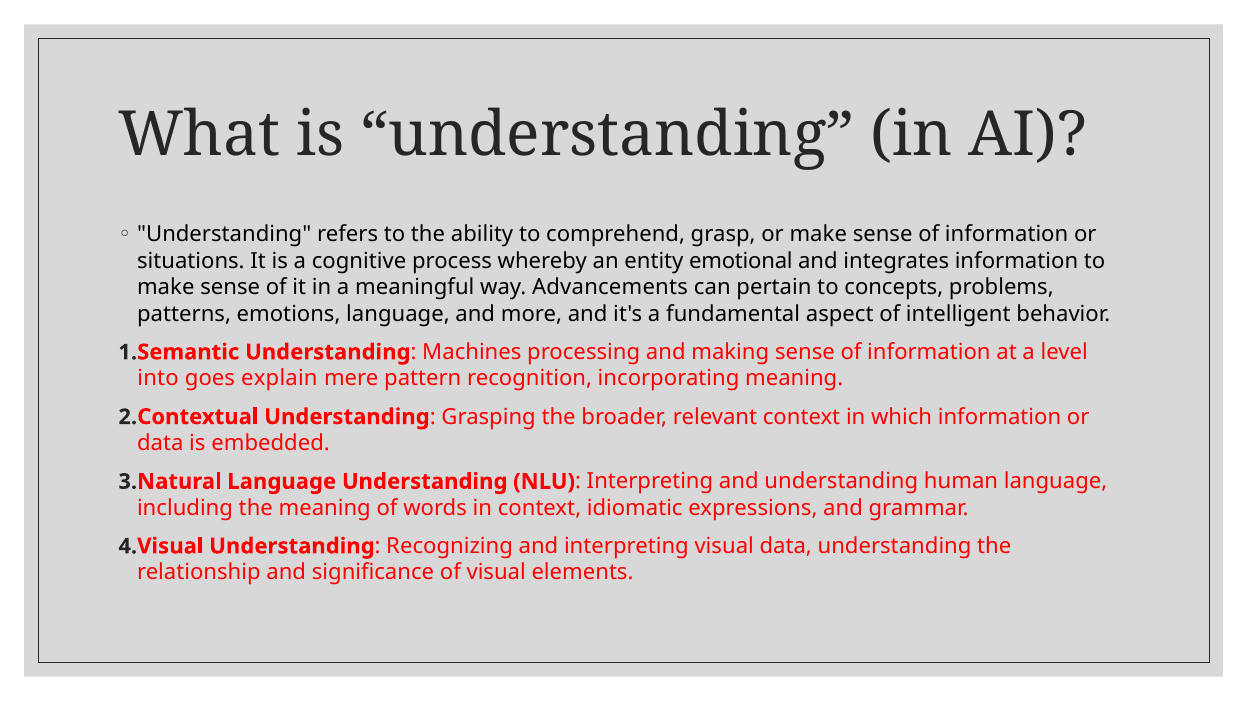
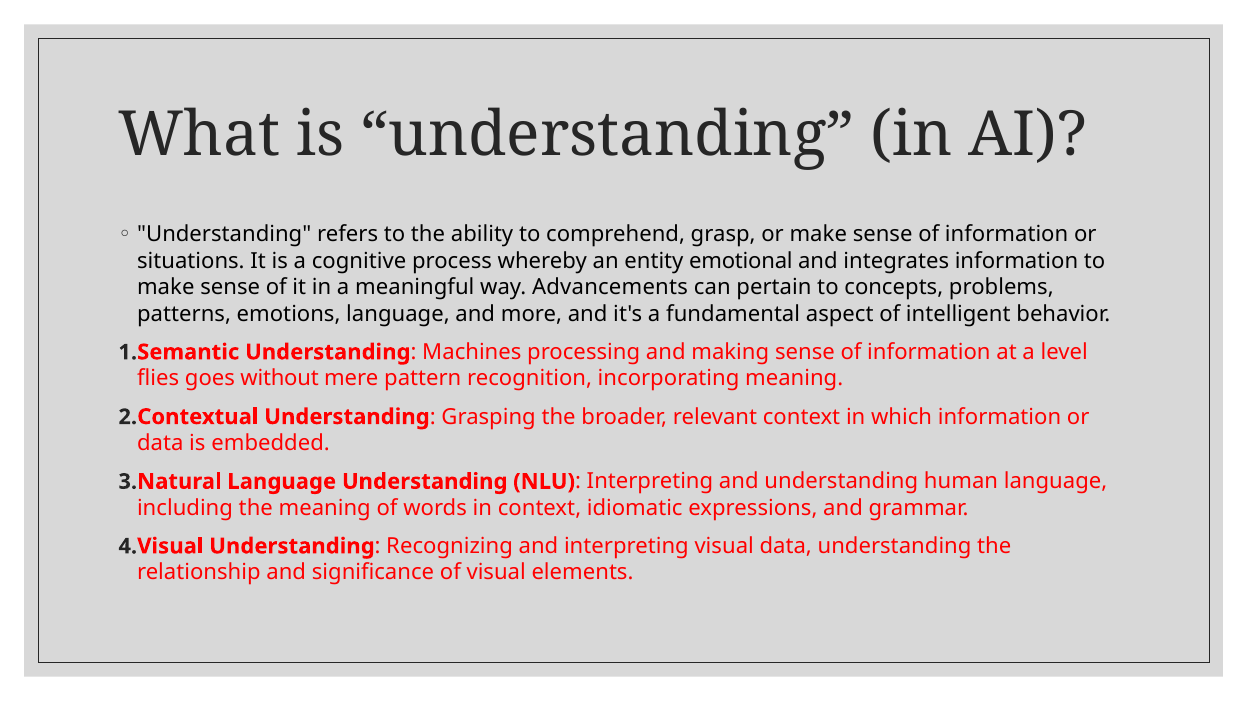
into: into -> flies (158, 379)
explain: explain -> without (280, 379)
